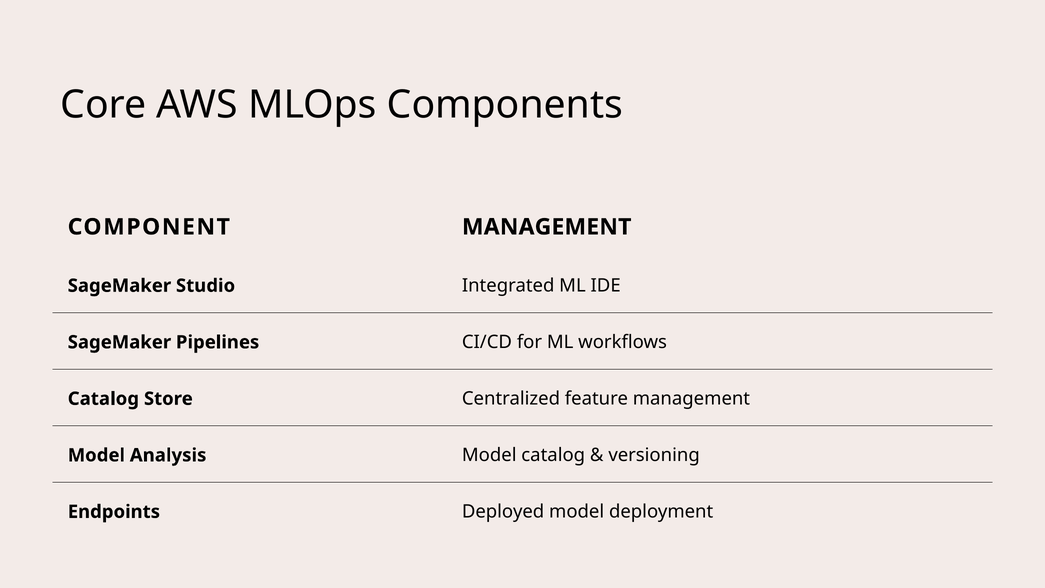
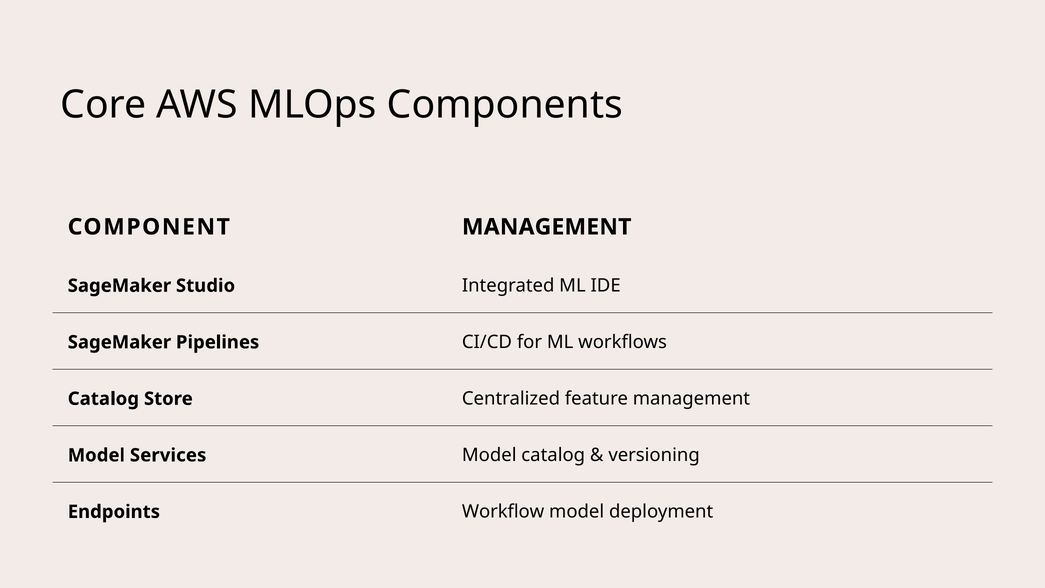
Analysis: Analysis -> Services (168, 455)
Deployed: Deployed -> Workflow (503, 512)
